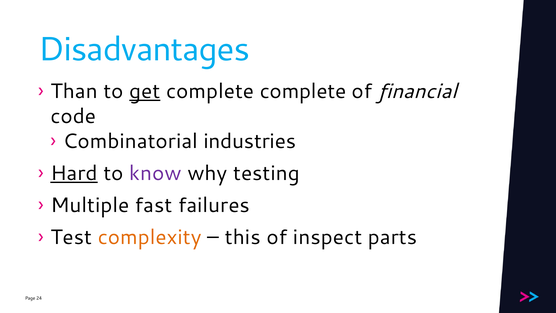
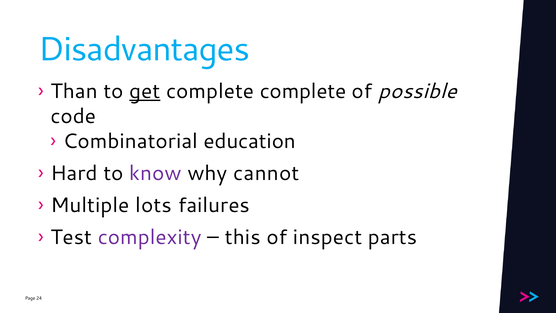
financial: financial -> possible (418, 91)
industries: industries -> education (250, 141)
Hard underline: present -> none (74, 173)
testing: testing -> cannot (266, 173)
fast: fast -> lots (154, 205)
complexity colour: orange -> purple (150, 237)
